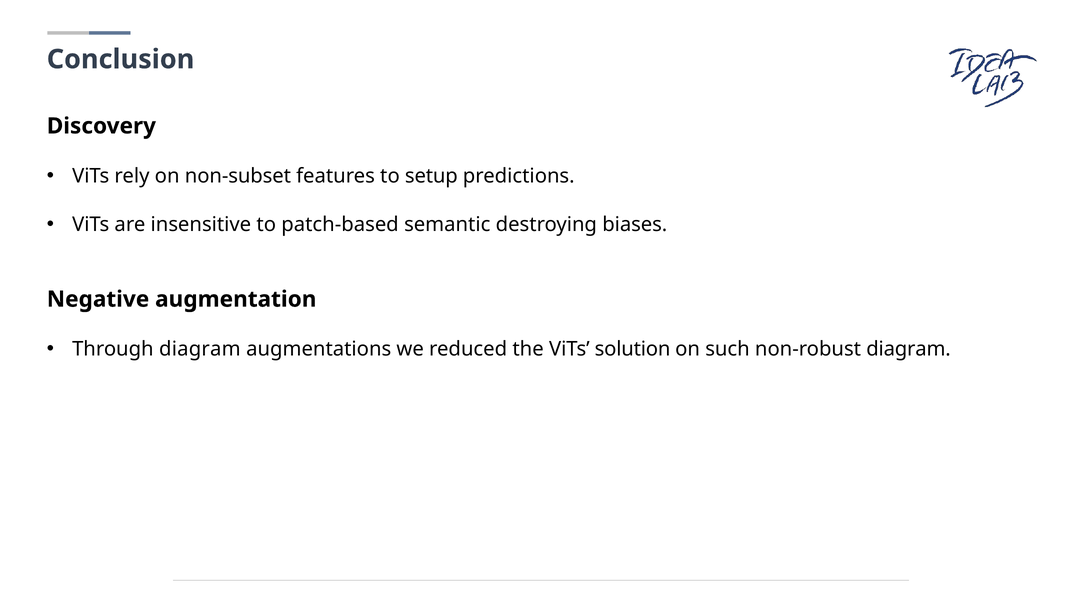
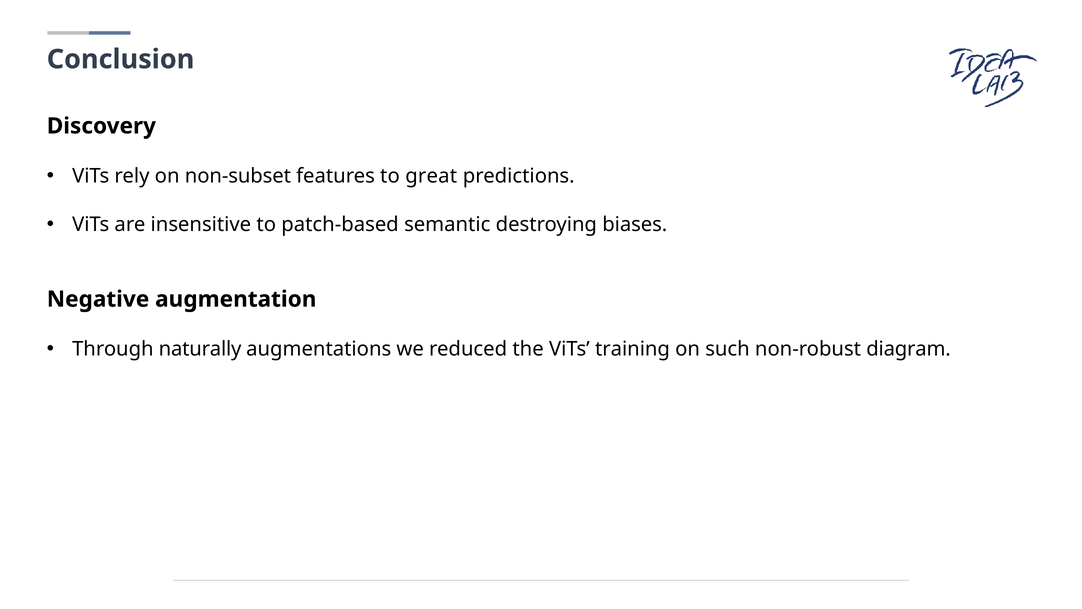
setup: setup -> great (431, 176)
Through diagram: diagram -> naturally (200, 349)
solution: solution -> training (632, 349)
